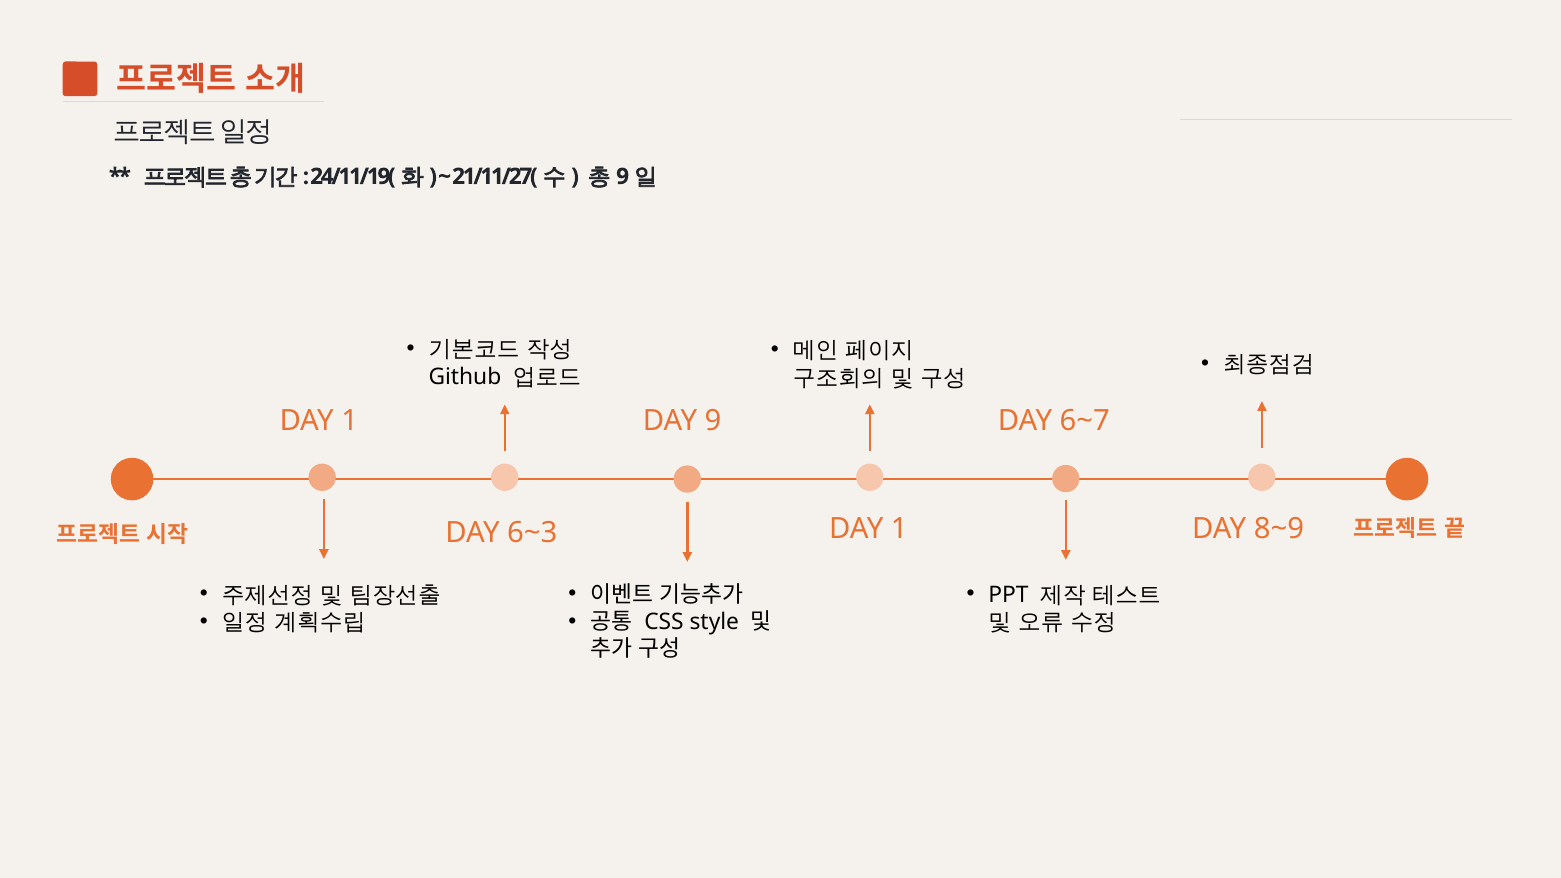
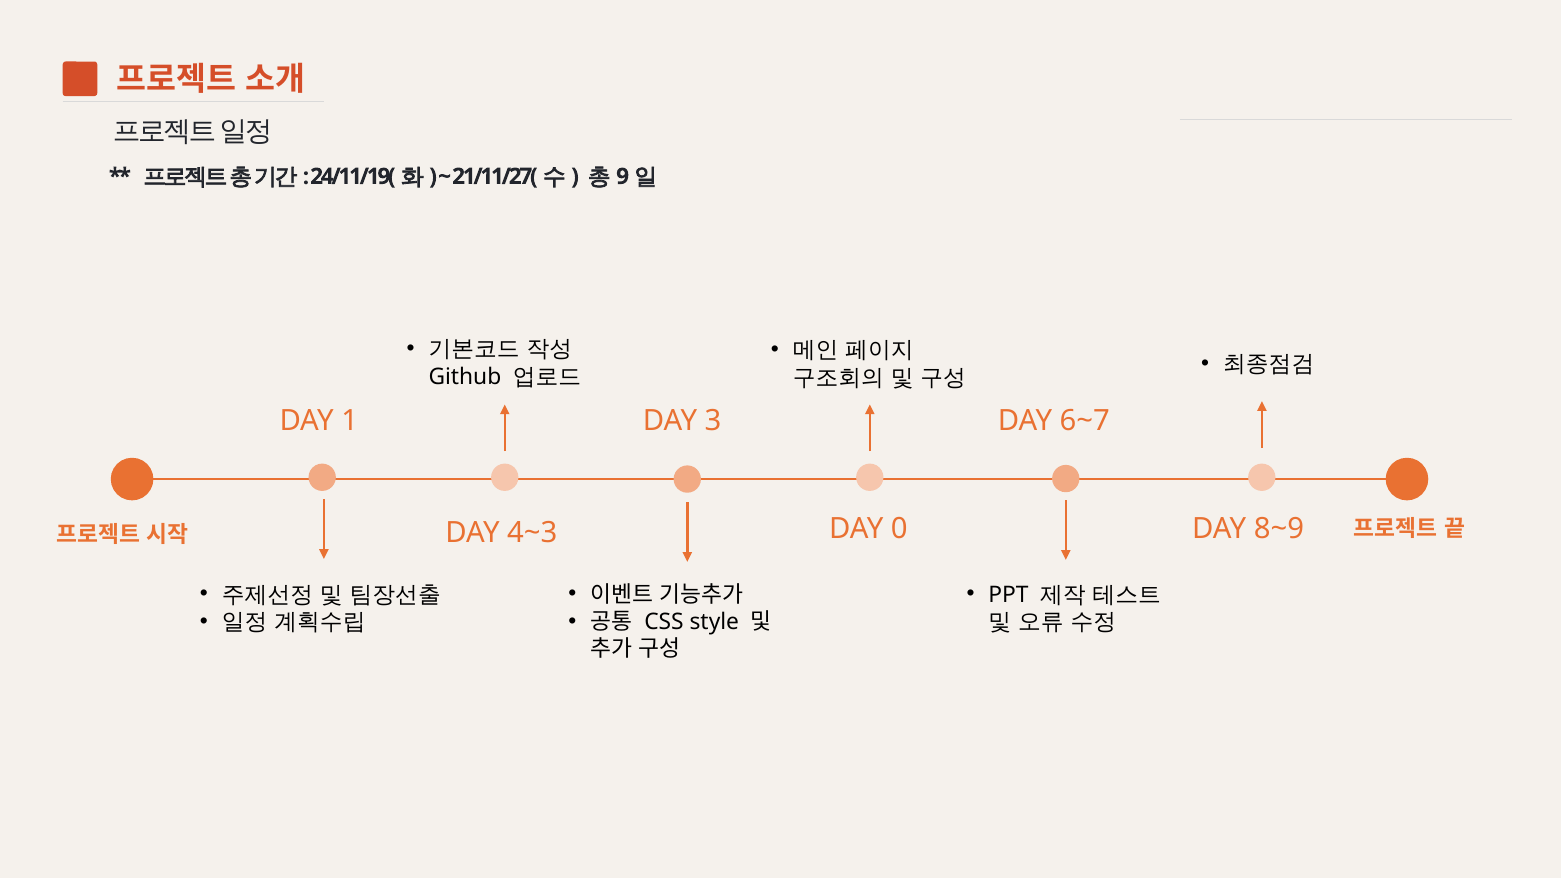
DAY 9: 9 -> 3 (713, 421)
1: 1 -> 0 (899, 529)
6~3: 6~3 -> 4~3 (532, 533)
